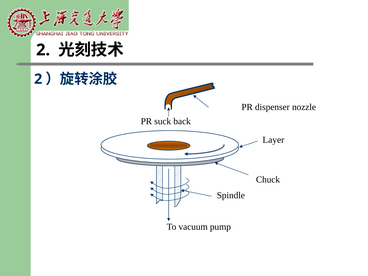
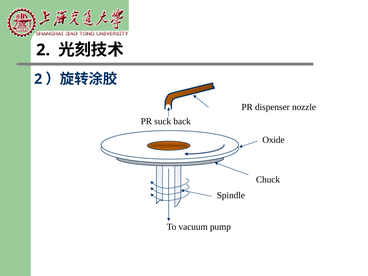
Layer: Layer -> Oxide (273, 140)
